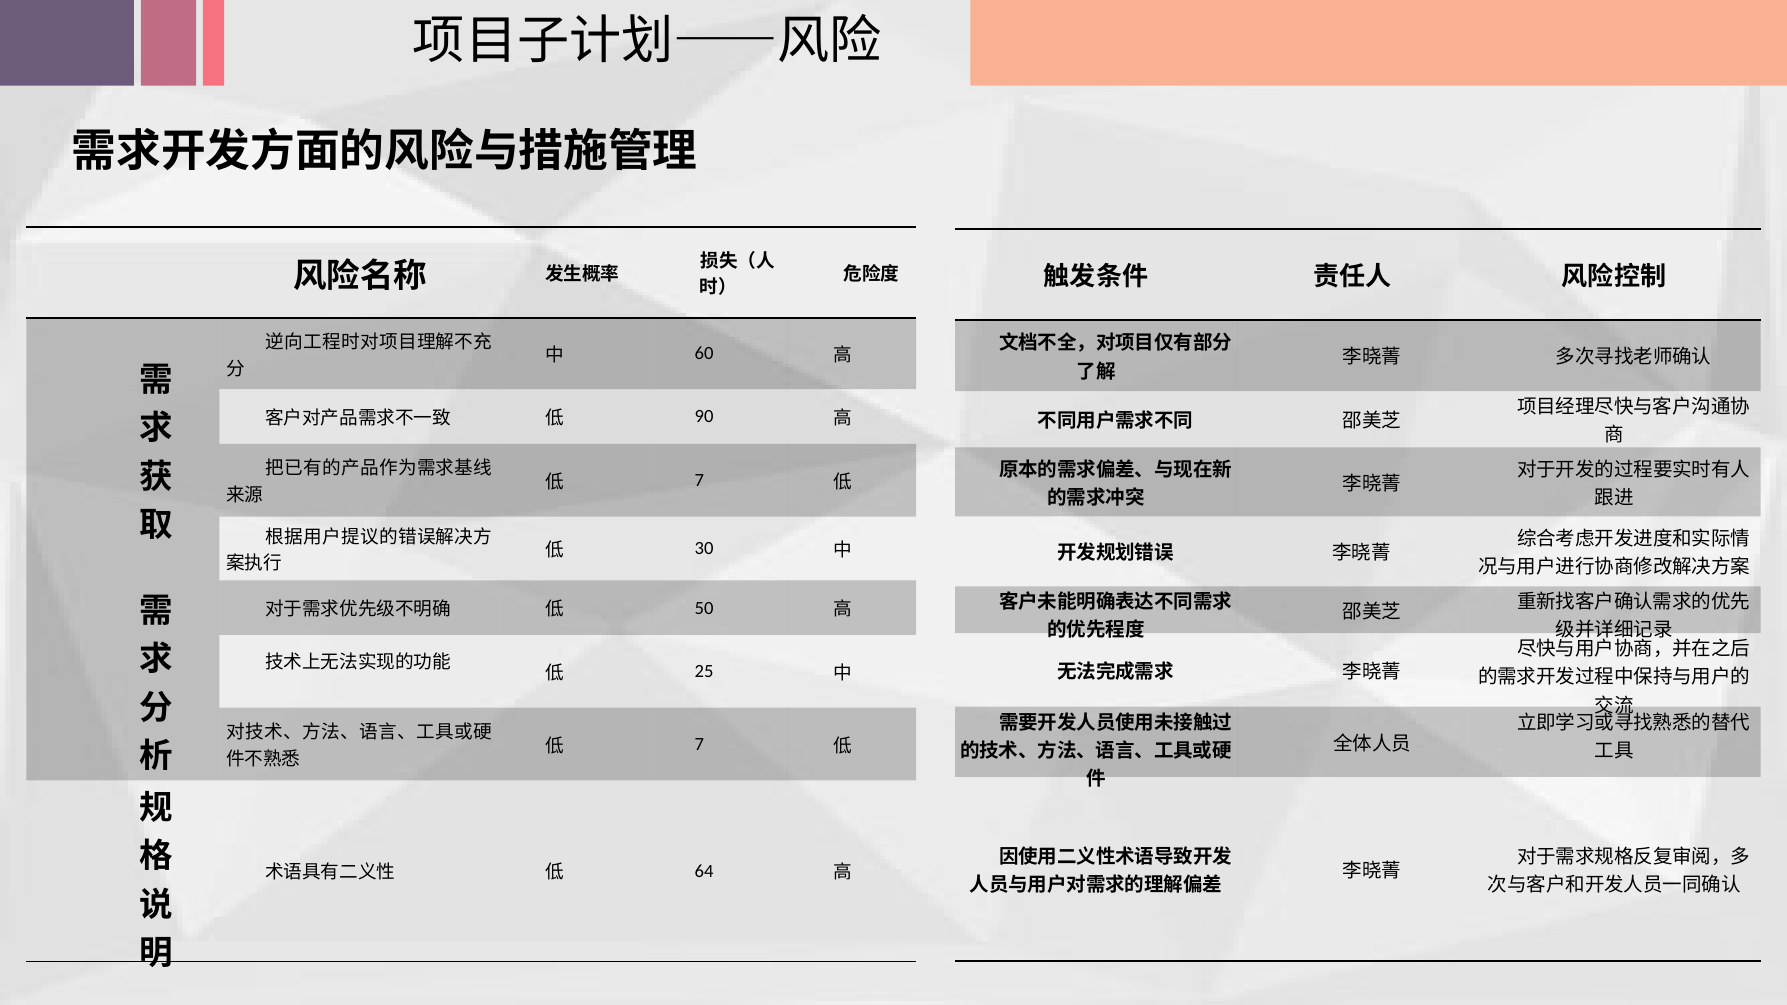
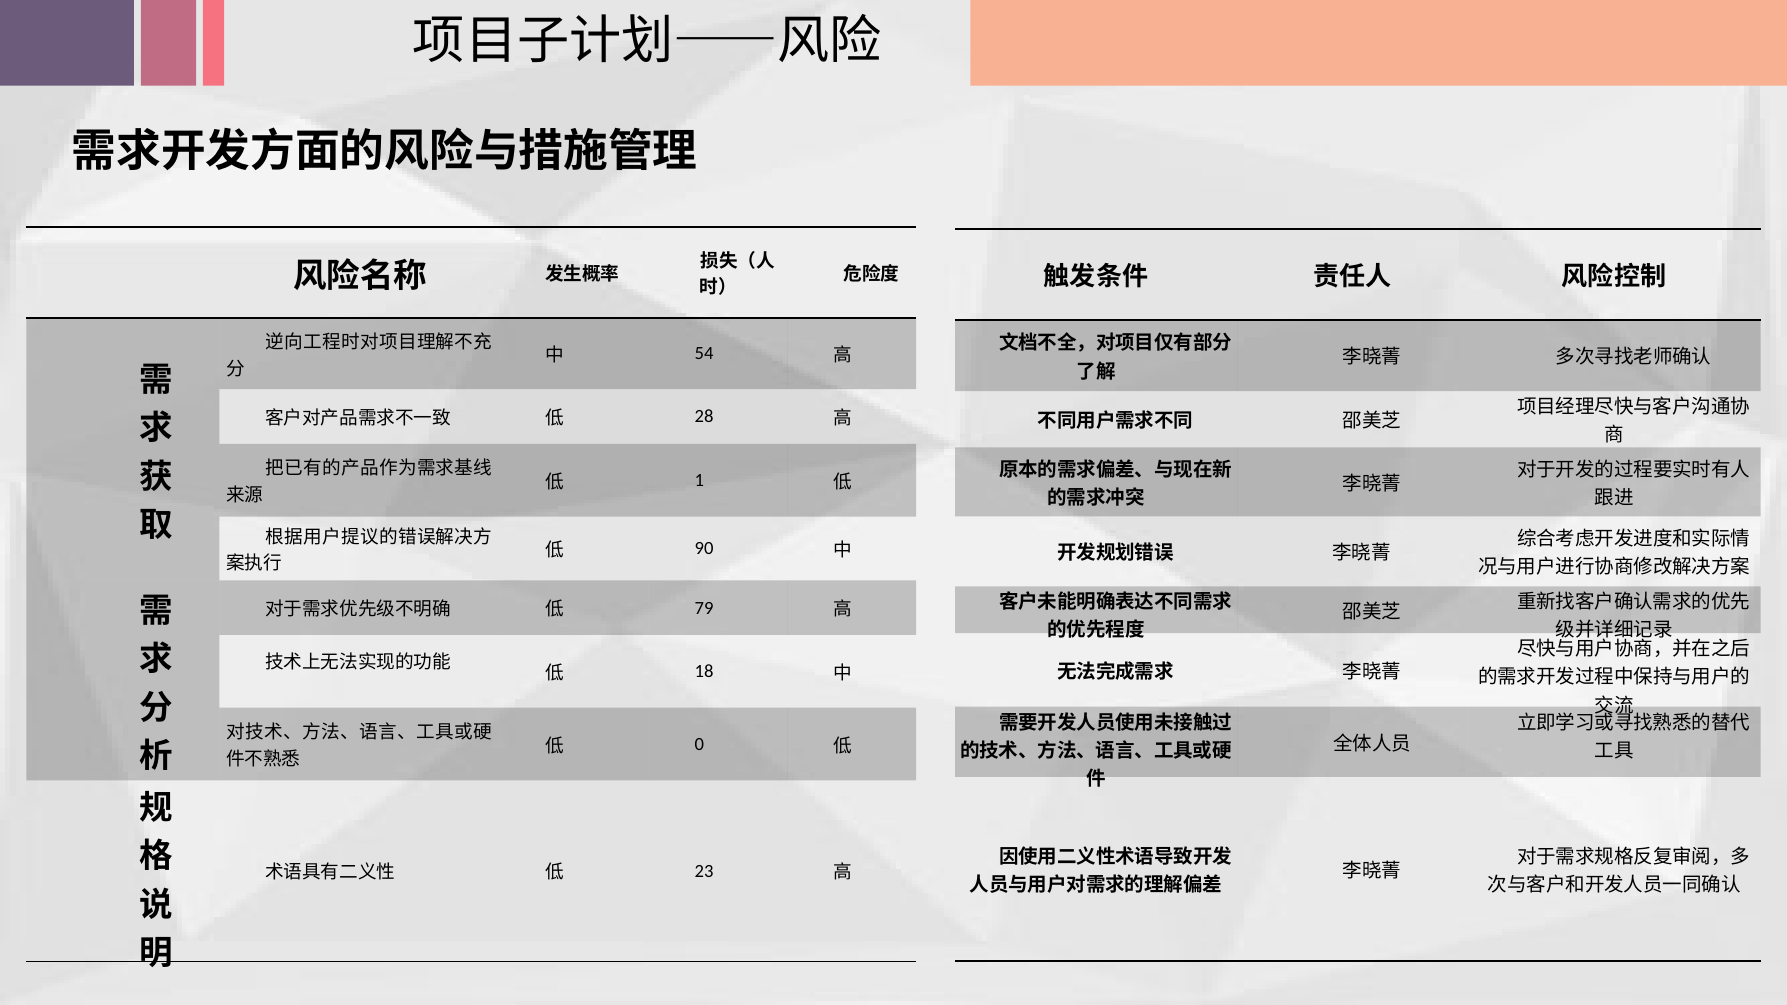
60: 60 -> 54 (704, 354)
90: 90 -> 28 (704, 417)
7: 7 -> 1 (699, 480)
30: 30 -> 90 (704, 549)
50: 50 -> 79 (704, 608)
25: 25 -> 18 (704, 672)
7: 7 -> 0 (699, 744)
64: 64 -> 23 (704, 871)
